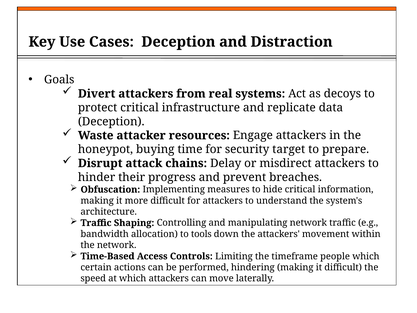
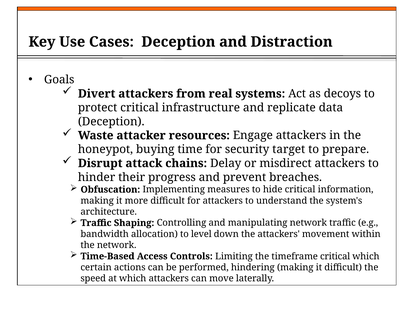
tools: tools -> level (201, 234)
timeframe people: people -> critical (335, 256)
